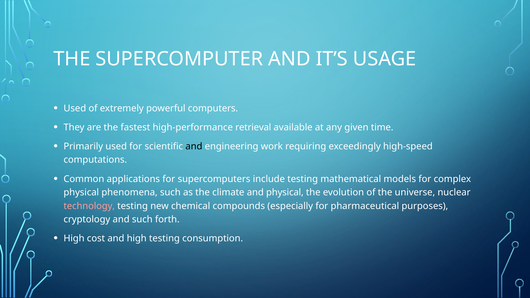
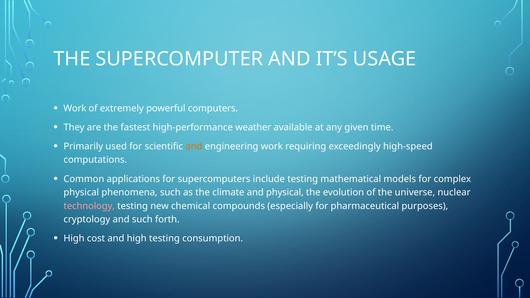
Used: Used -> Work (75, 108)
retrieval: retrieval -> weather (253, 127)
and colour: black -> orange (194, 146)
